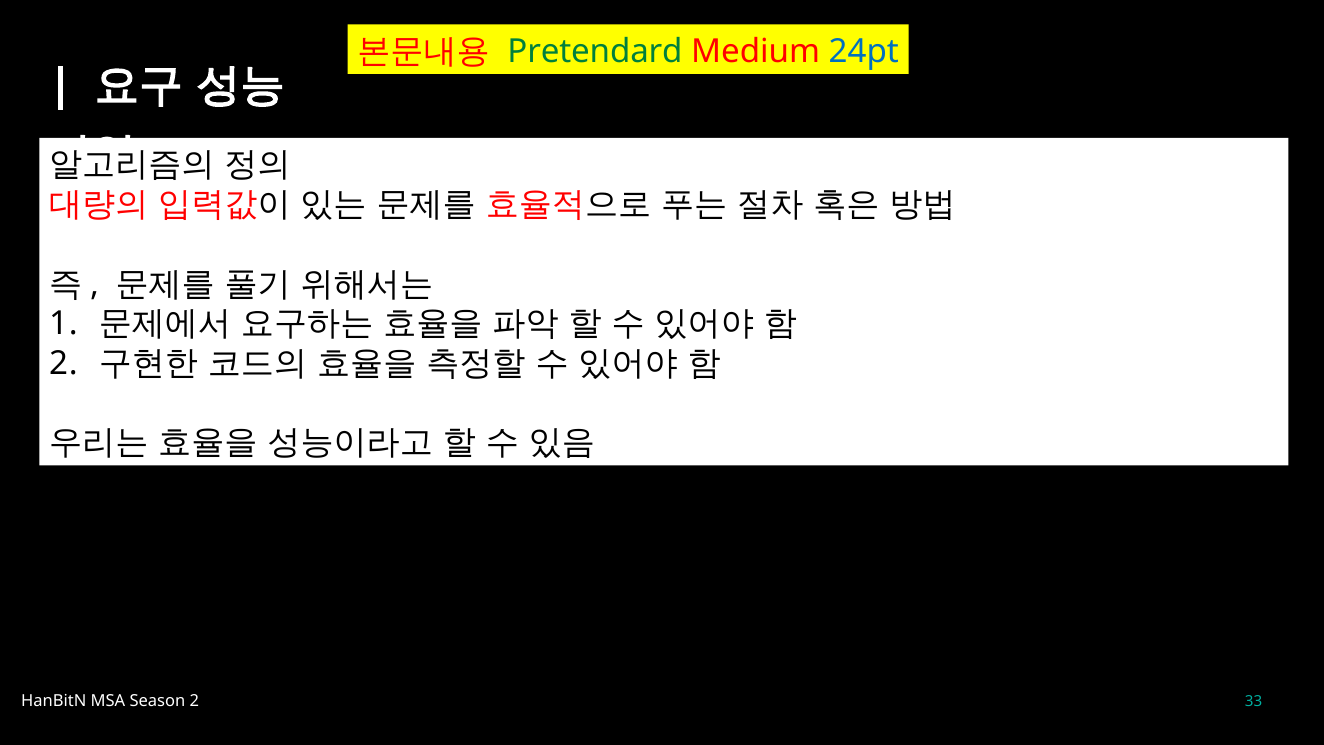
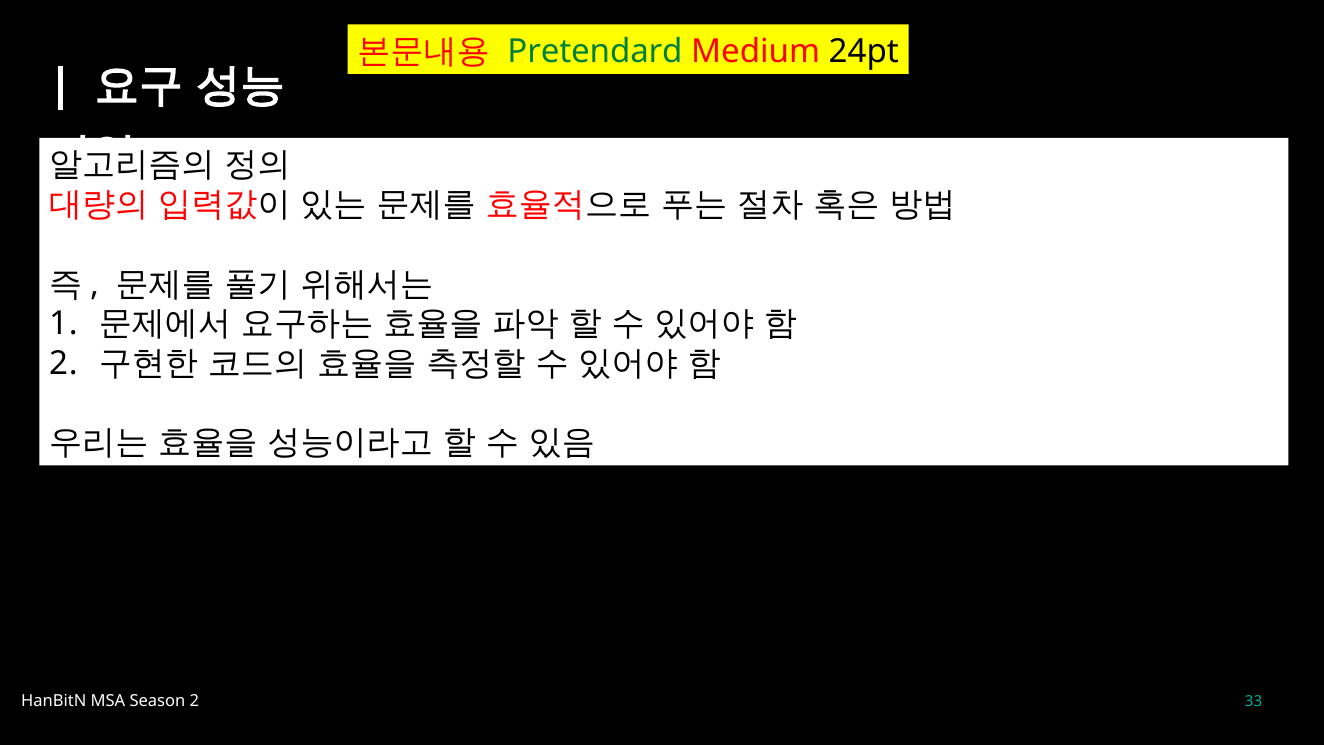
24pt colour: blue -> black (864, 52)
